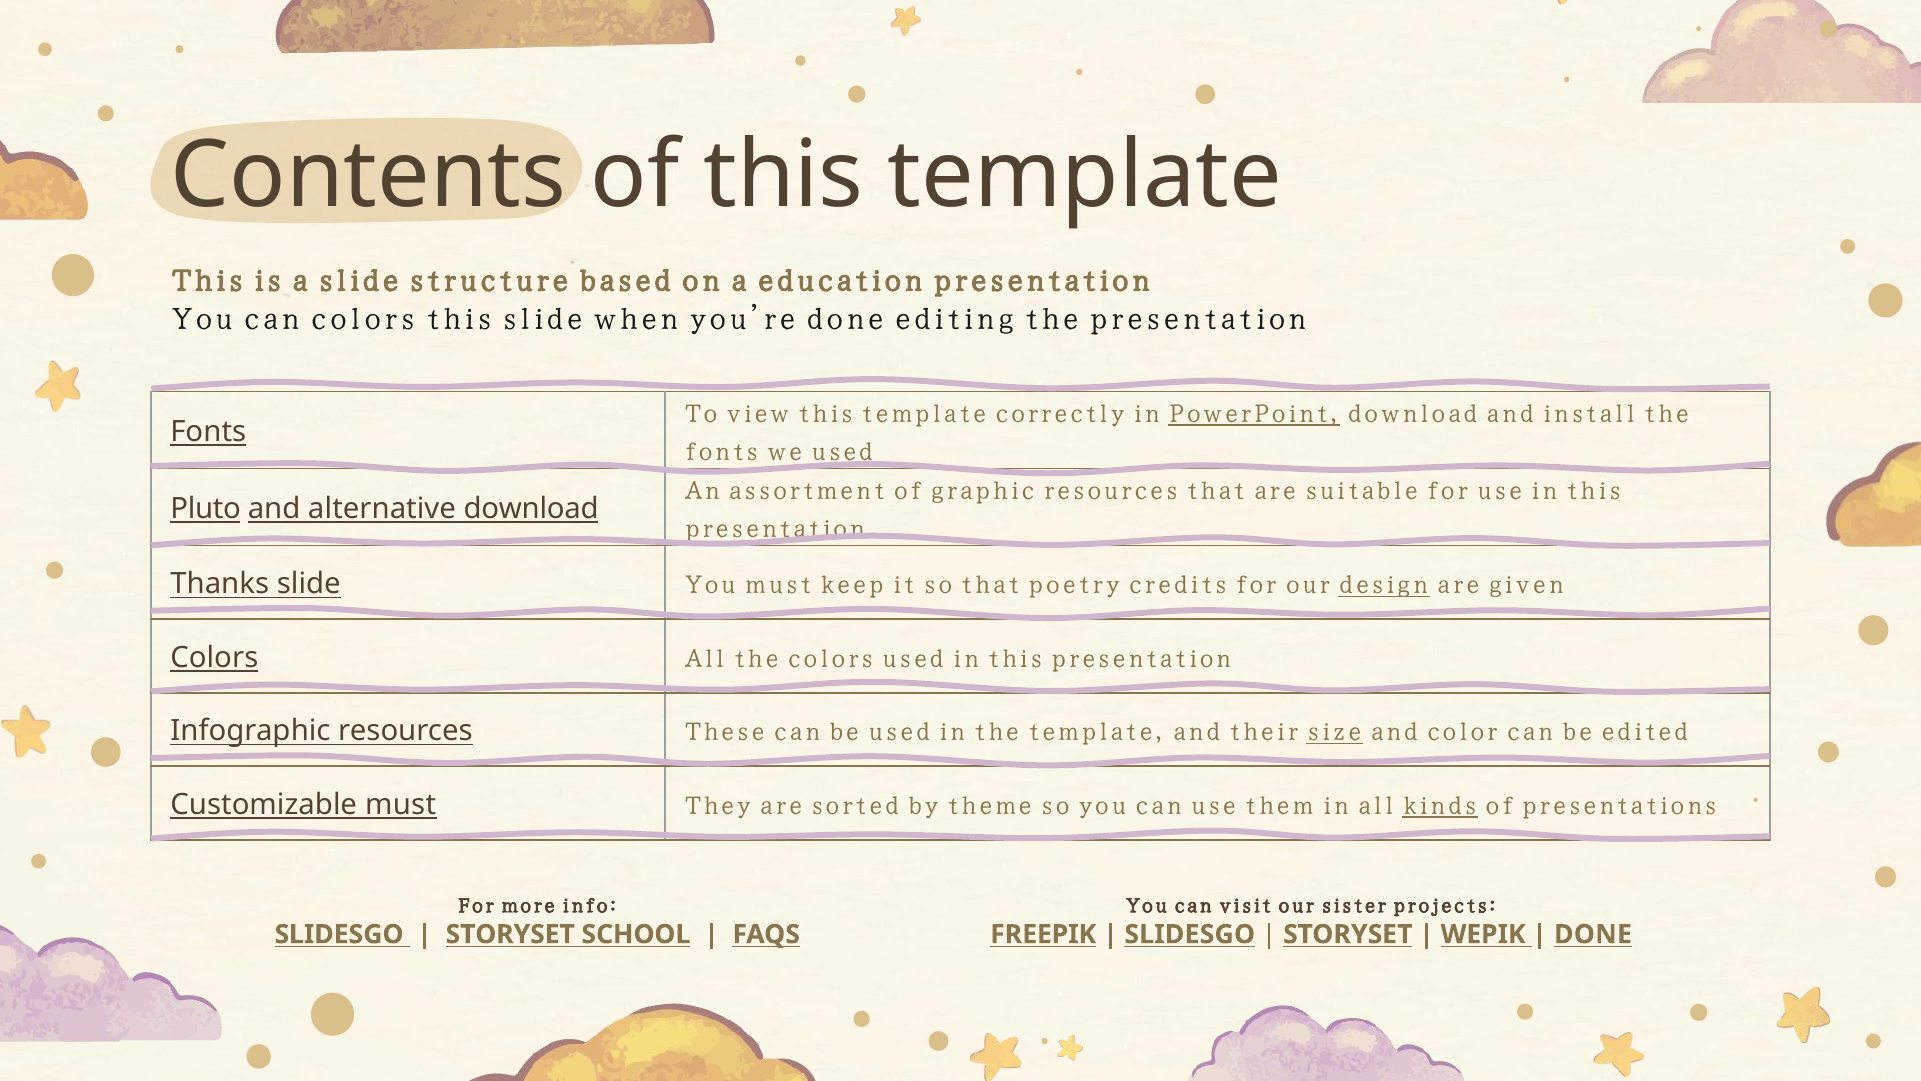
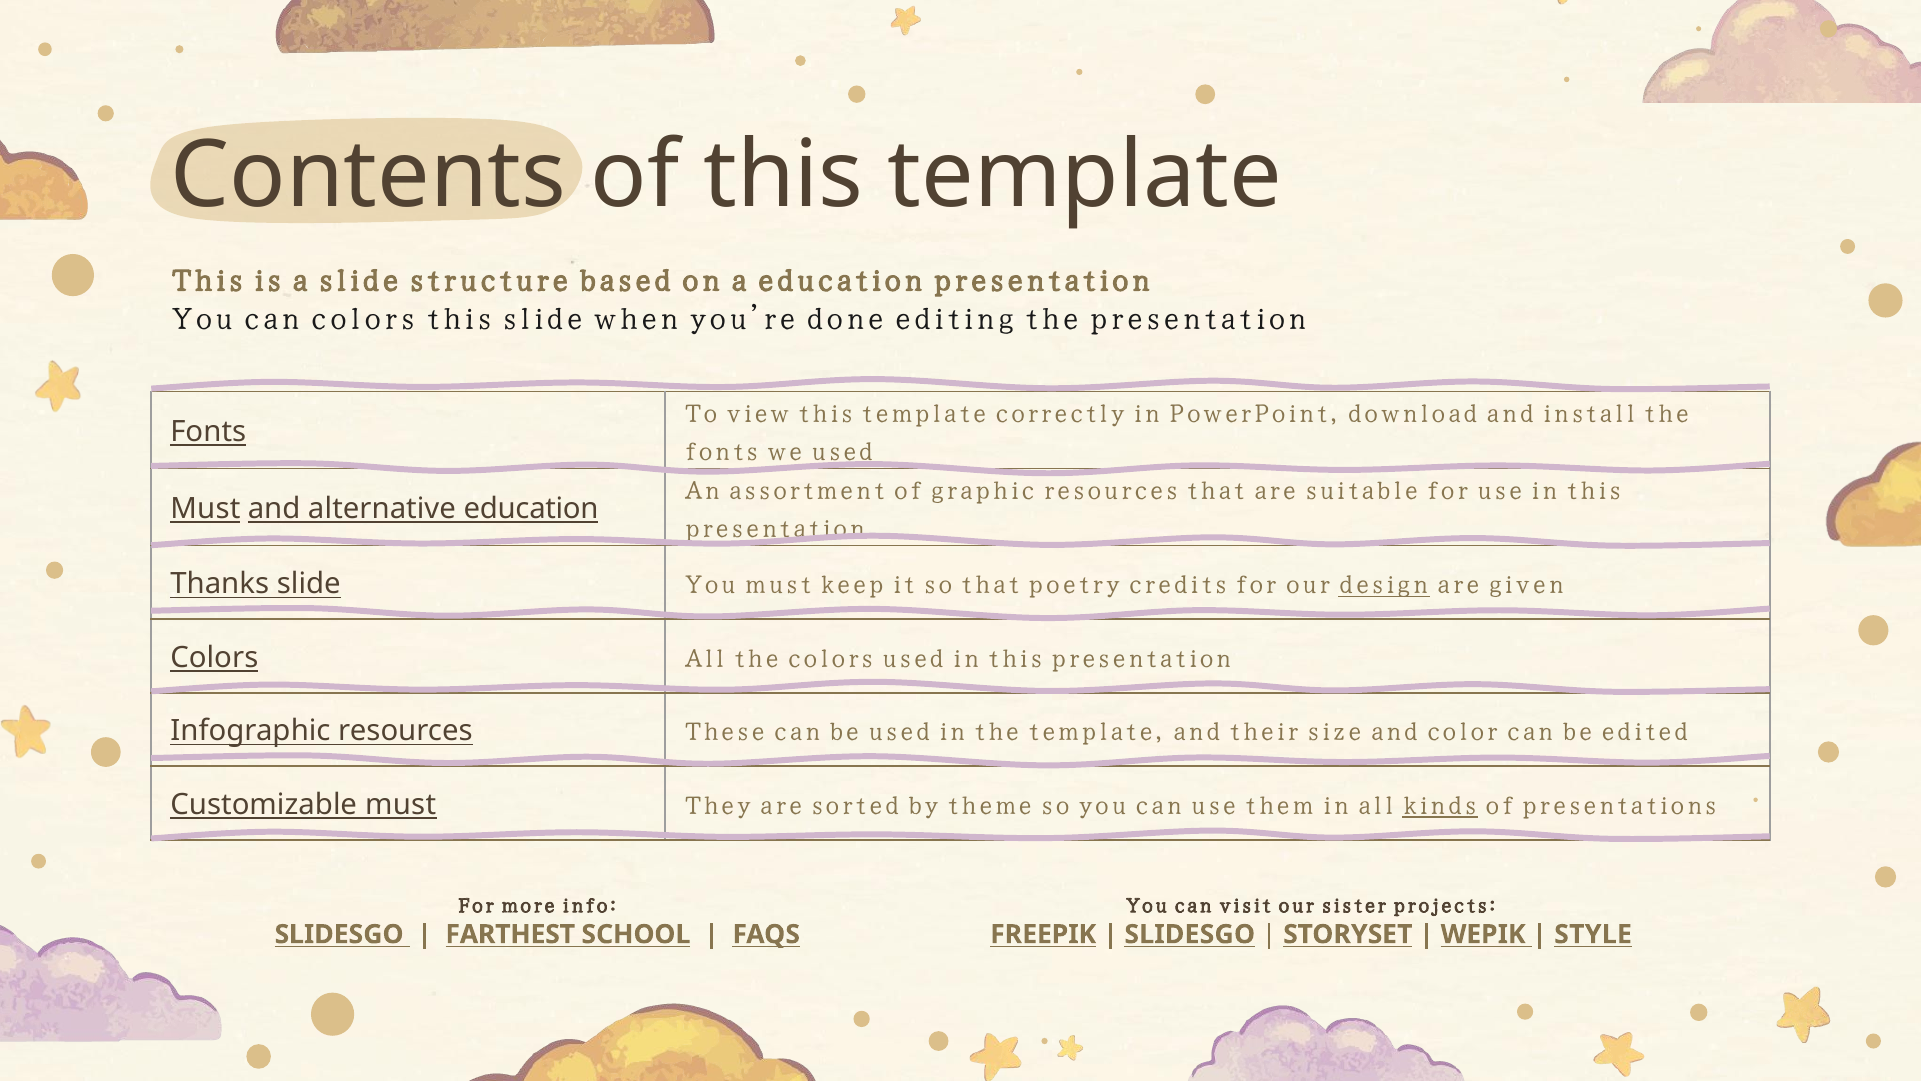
PowerPoint underline: present -> none (1254, 413)
Pluto: Pluto -> Must (205, 508)
alternative download: download -> education (531, 508)
size underline: present -> none (1335, 732)
STORYSET: STORYSET -> FARTHEST (510, 934)
DONE: DONE -> STYLE (1593, 934)
